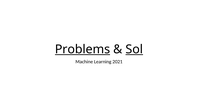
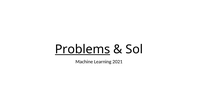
Sol underline: present -> none (134, 49)
